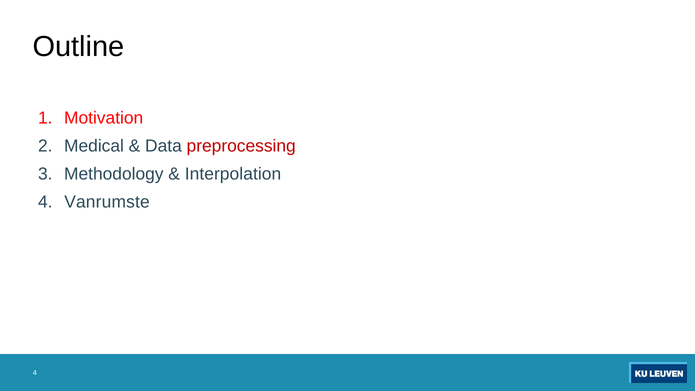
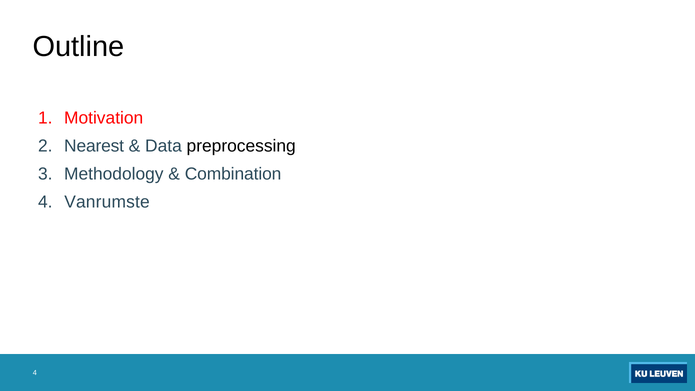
Medical: Medical -> Nearest (94, 146)
preprocessing colour: red -> black (241, 146)
Interpolation: Interpolation -> Combination (233, 174)
